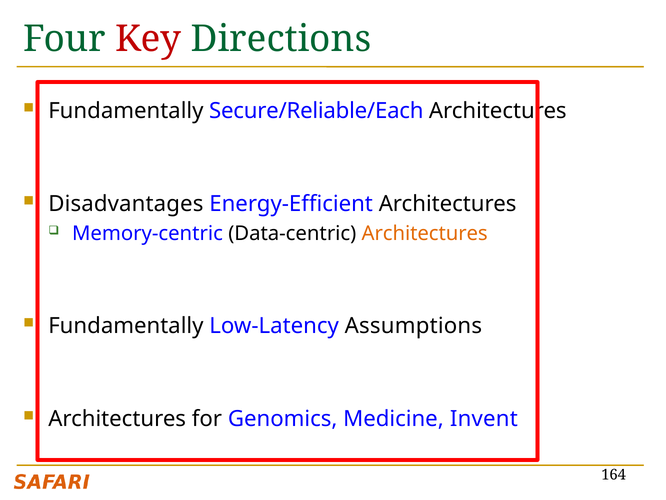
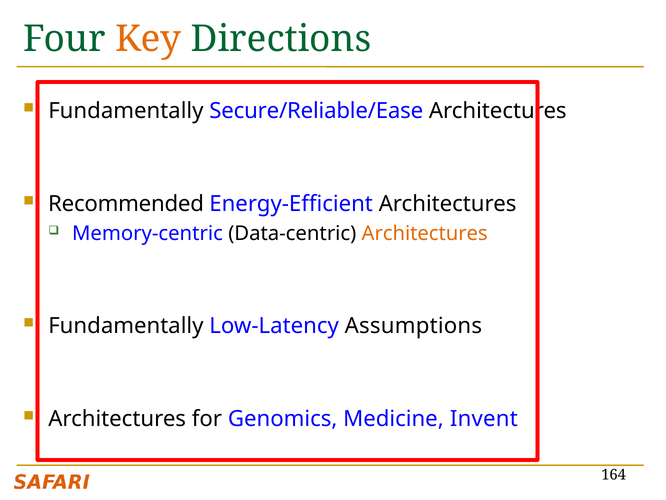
Key colour: red -> orange (148, 39)
Secure/Reliable/Each: Secure/Reliable/Each -> Secure/Reliable/Ease (316, 111)
Disadvantages: Disadvantages -> Recommended (126, 204)
